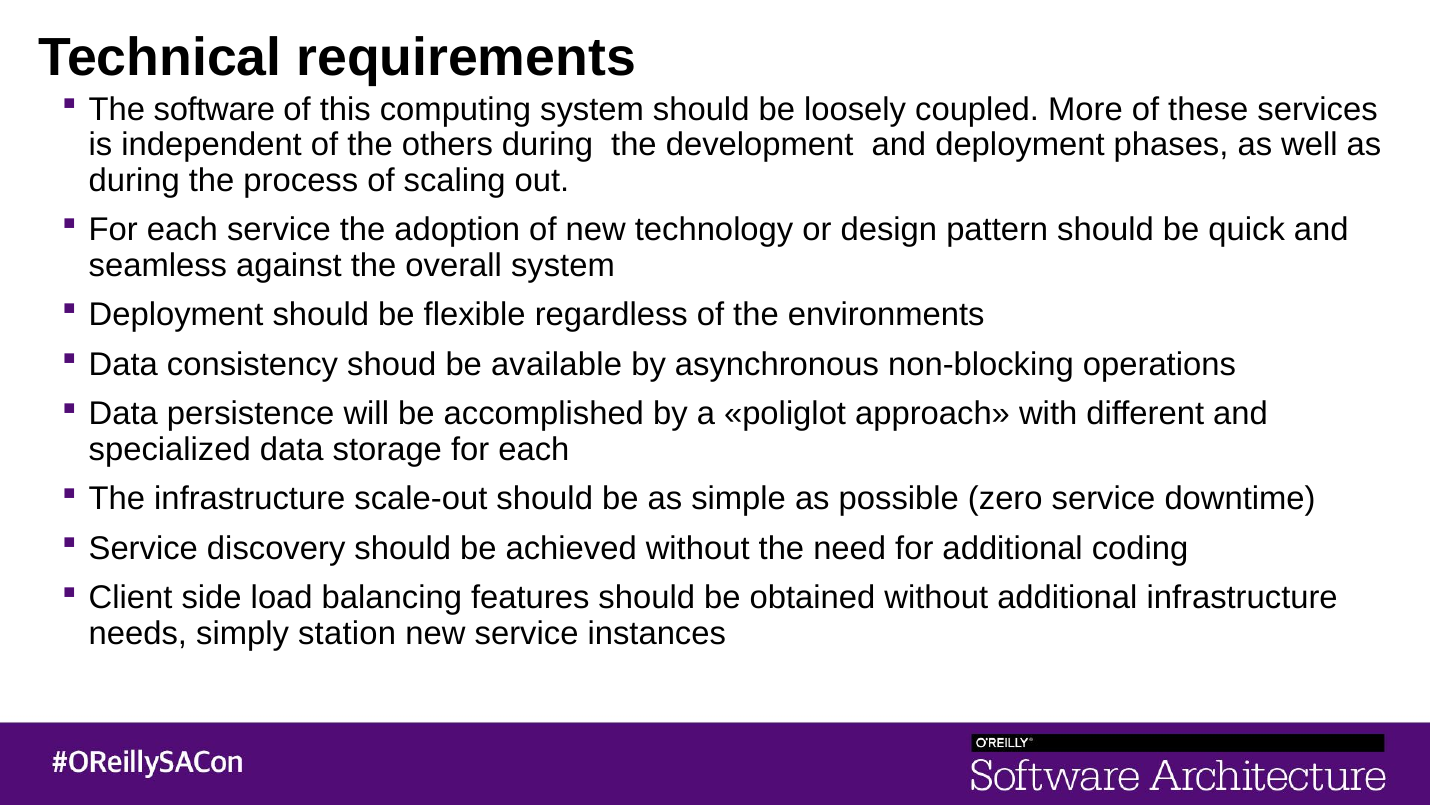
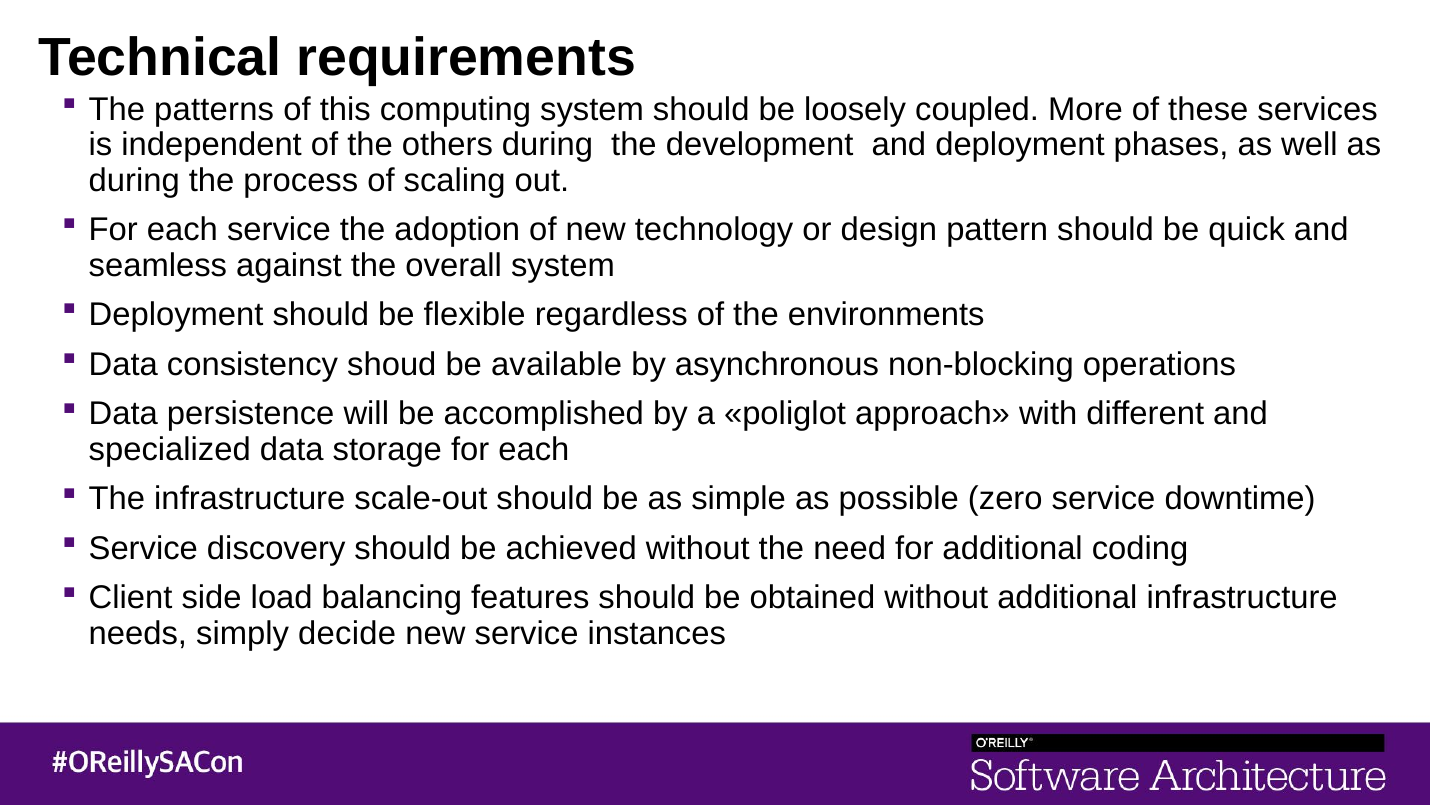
software: software -> patterns (214, 109)
station: station -> decide (347, 633)
